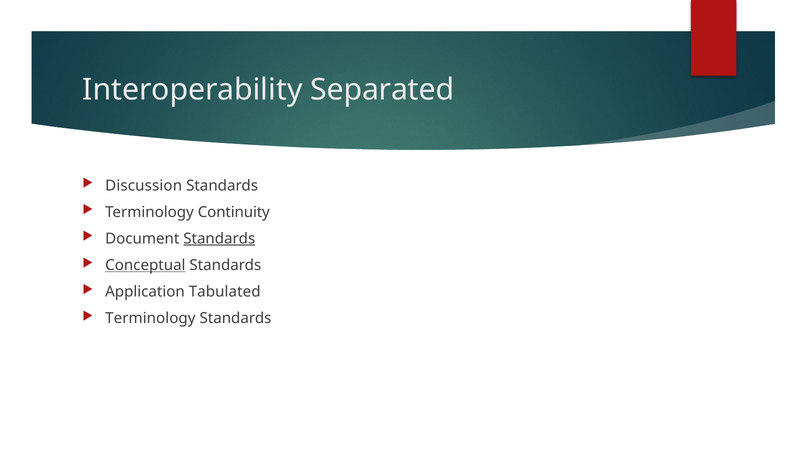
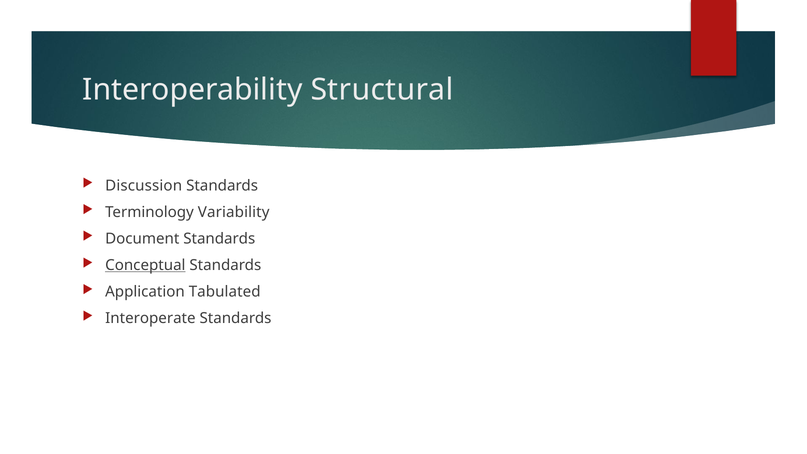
Separated: Separated -> Structural (382, 90)
Continuity: Continuity -> Variability (234, 212)
Standards underline: present -> none (219, 239)
Terminology: Terminology -> Interoperate (150, 318)
